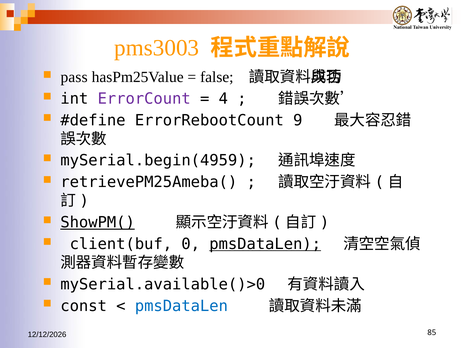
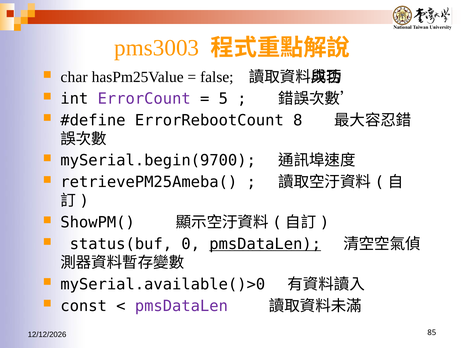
pass: pass -> char (74, 77)
4: 4 -> 5 (223, 99)
9: 9 -> 8 (298, 120)
mySerial.begin(4959: mySerial.begin(4959 -> mySerial.begin(9700 (158, 161)
ShowPM( underline: present -> none (98, 222)
client(buf: client(buf -> status(buf (121, 244)
pmsDataLen colour: blue -> purple (181, 306)
